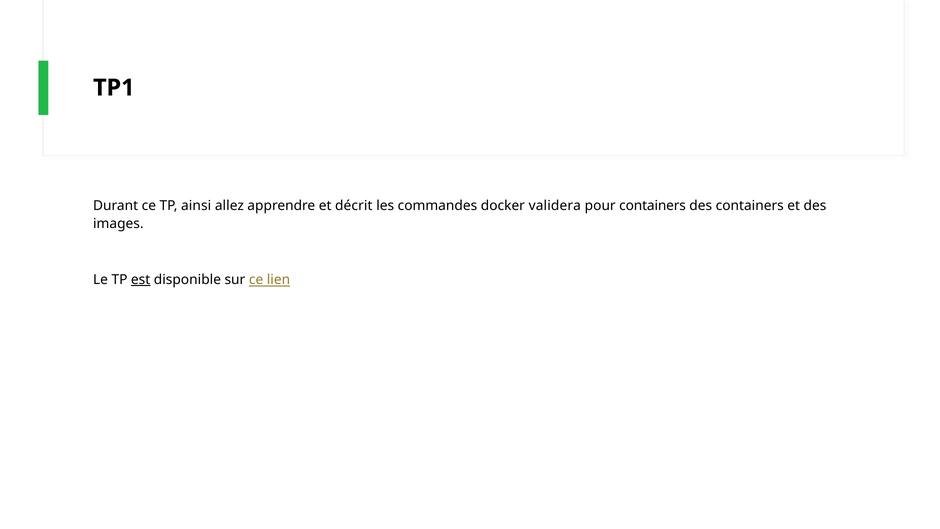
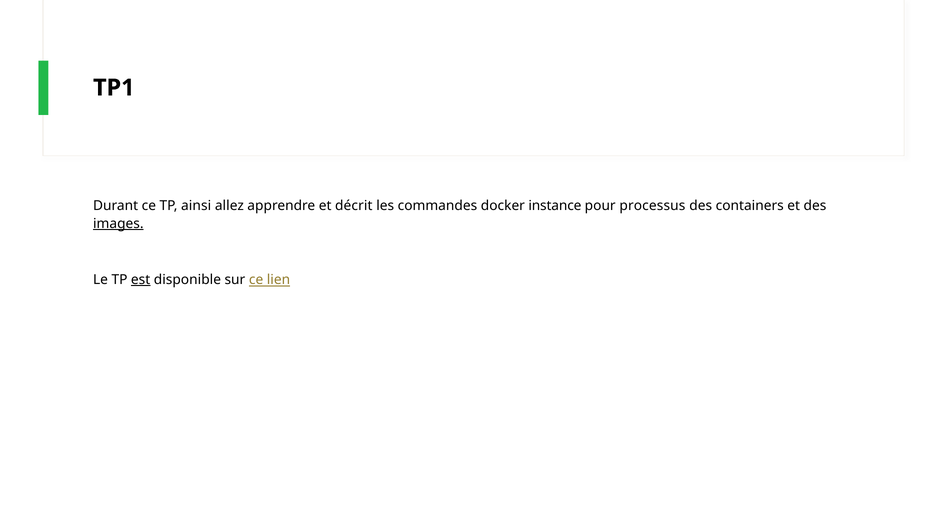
validera: validera -> instance (555, 205)
pour containers: containers -> processus (652, 205)
images underline: none -> present (118, 224)
